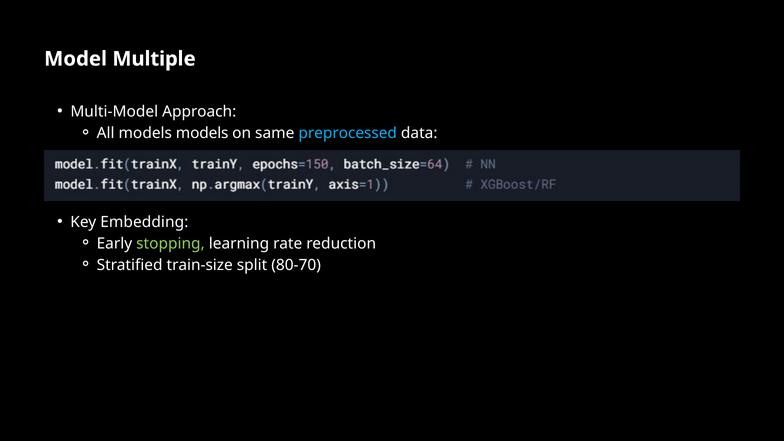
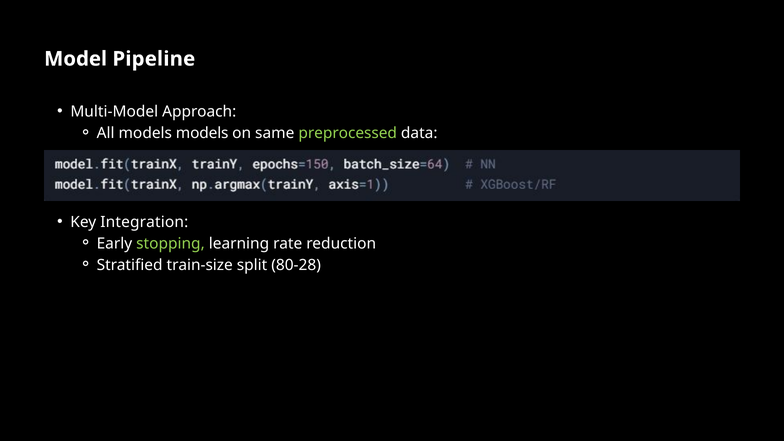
Multiple: Multiple -> Pipeline (154, 59)
preprocessed colour: light blue -> light green (348, 133)
Embedding: Embedding -> Integration (144, 222)
80-70: 80-70 -> 80-28 (296, 265)
